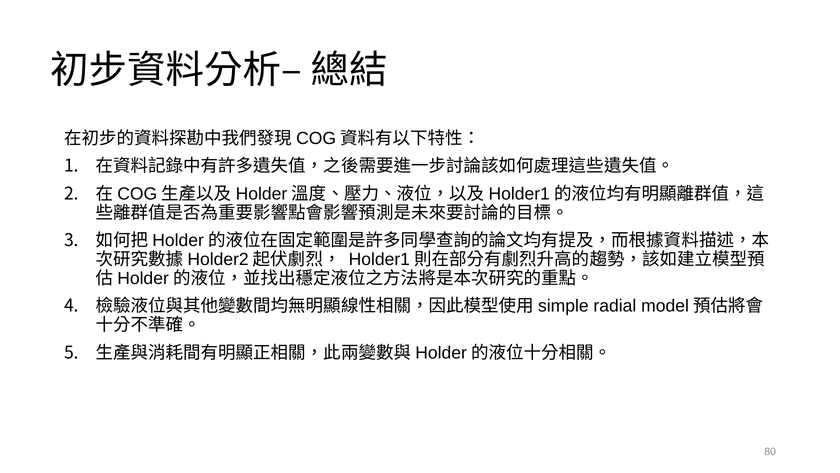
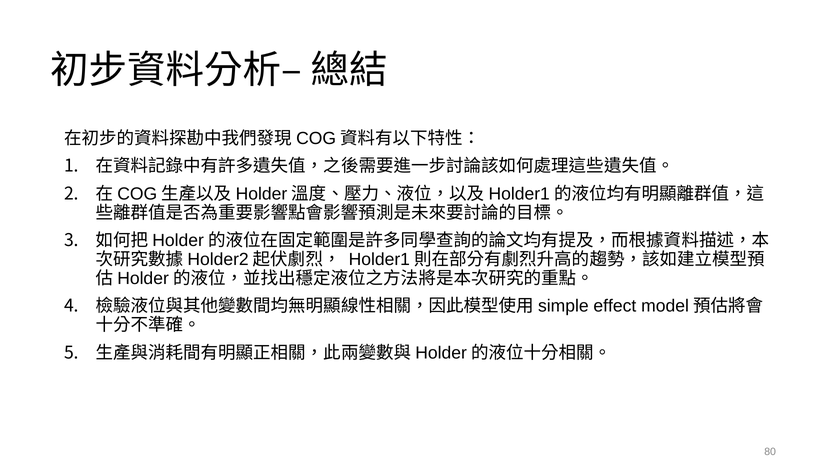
radial: radial -> effect (615, 306)
